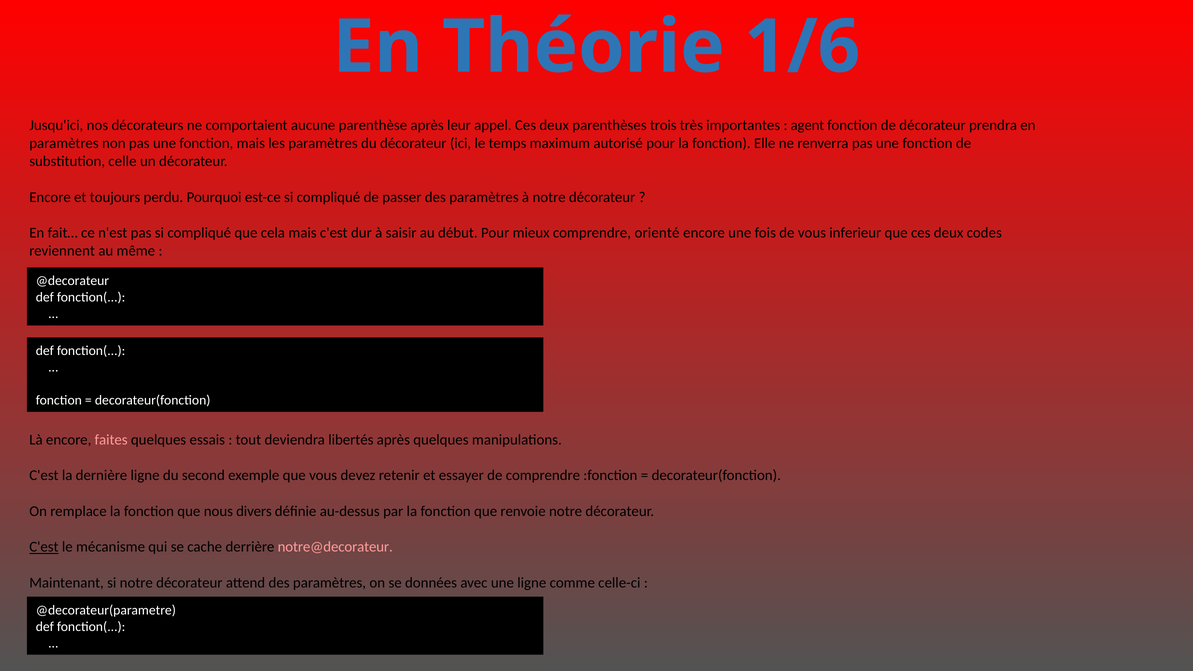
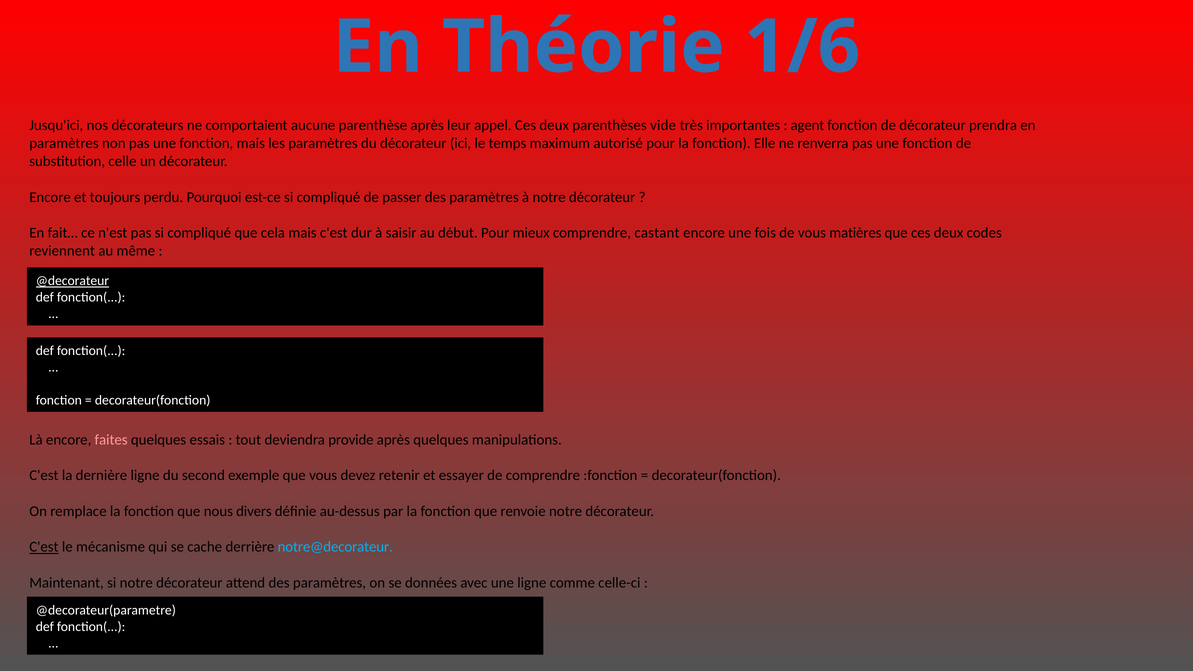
trois: trois -> vide (663, 126)
orienté: orienté -> castant (657, 233)
inferieur: inferieur -> matières (855, 233)
@decorateur underline: none -> present (72, 281)
libertés: libertés -> provide (351, 440)
notre@decorateur colour: pink -> light blue (335, 547)
